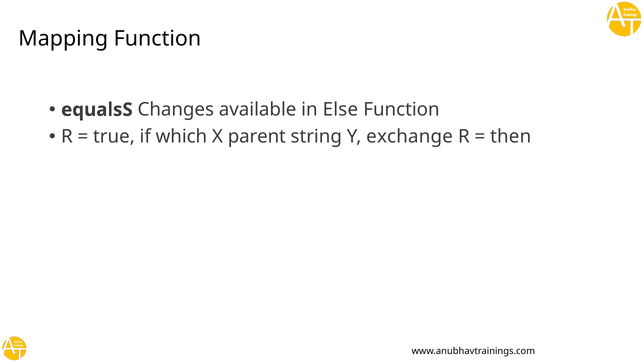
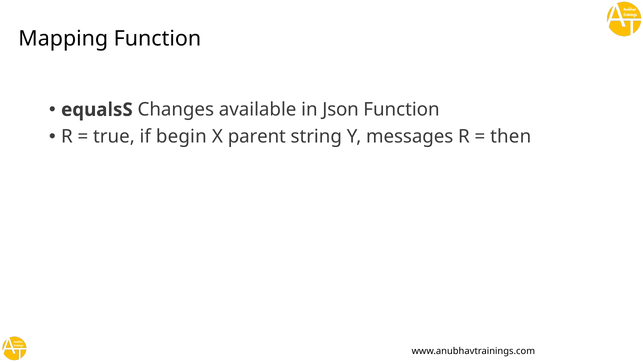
Else: Else -> Json (341, 110)
which: which -> begin (181, 137)
exchange: exchange -> messages (410, 137)
